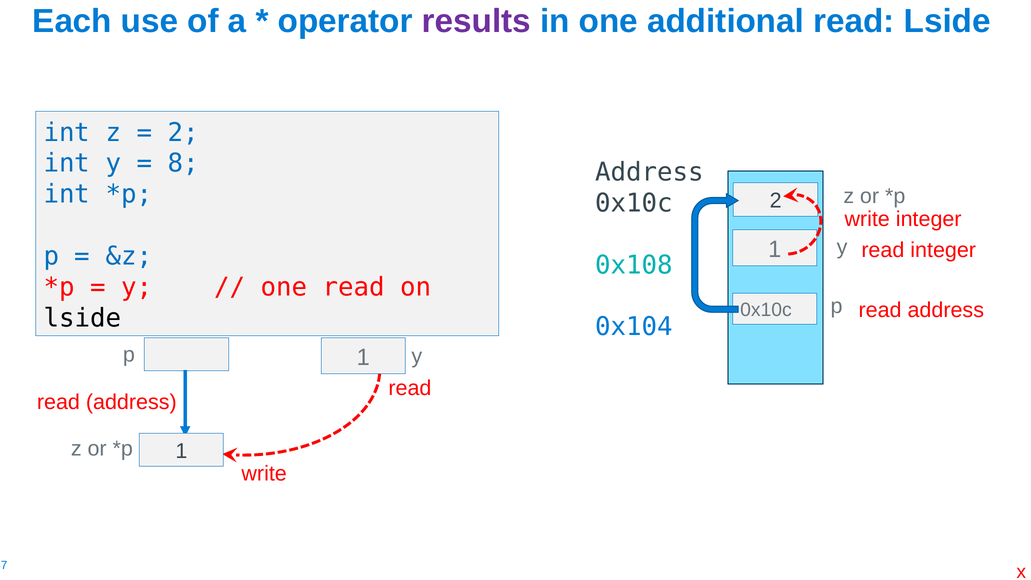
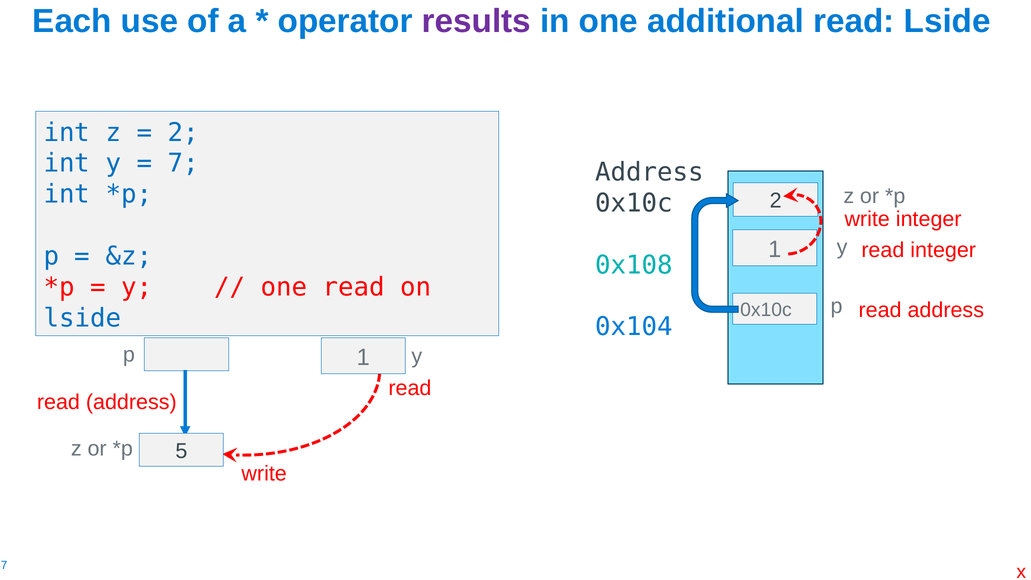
8: 8 -> 7 (183, 163)
lside colour: black -> blue (82, 318)
1: 1 -> 5 (181, 451)
